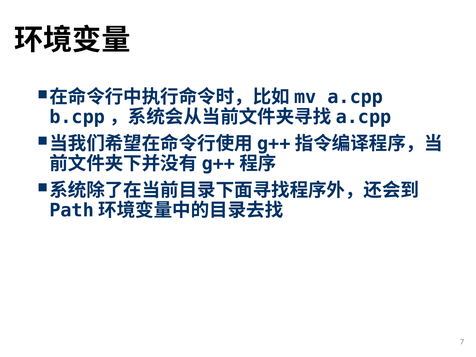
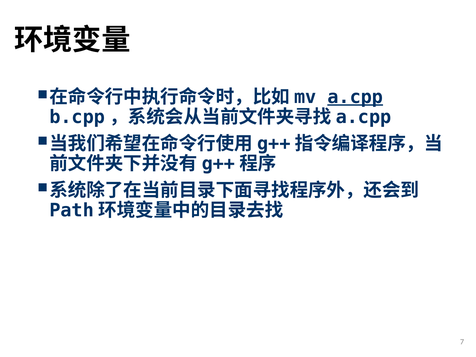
a.cpp underline: none -> present (355, 97)
